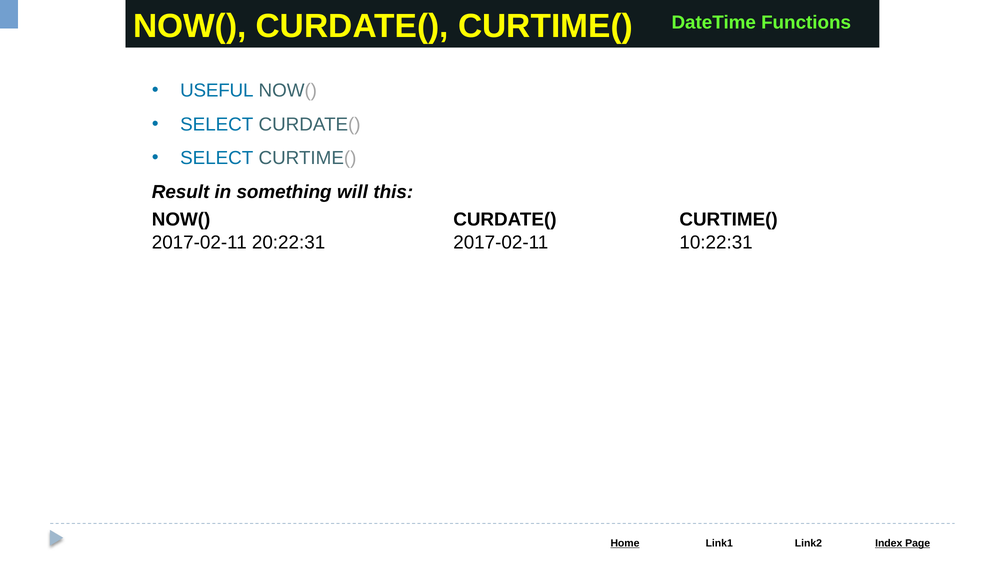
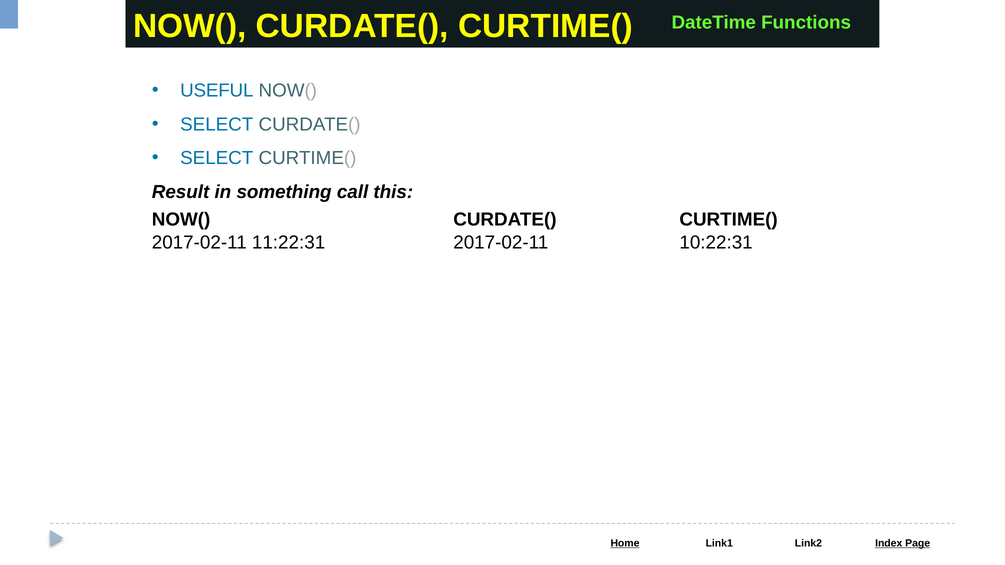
will: will -> call (353, 192)
20:22:31: 20:22:31 -> 11:22:31 (289, 242)
